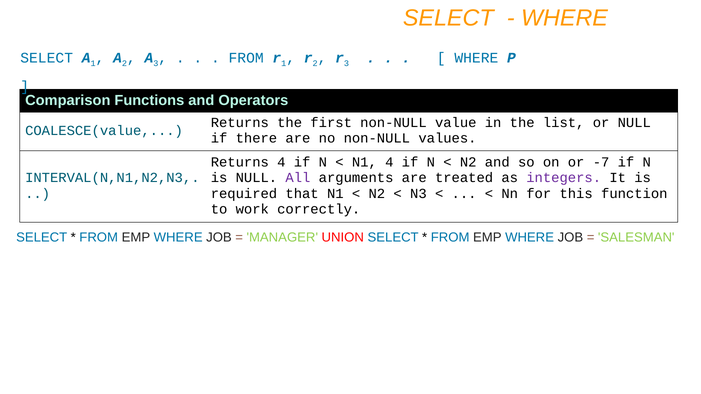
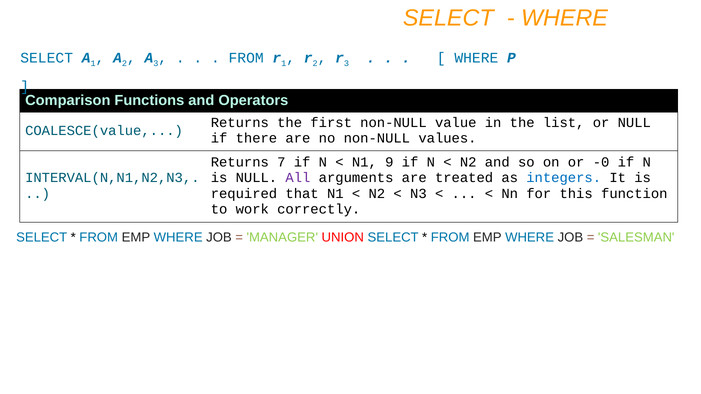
Returns 4: 4 -> 7 (281, 162)
N1 4: 4 -> 9 (389, 162)
-7: -7 -> -0 (601, 162)
integers colour: purple -> blue (564, 178)
